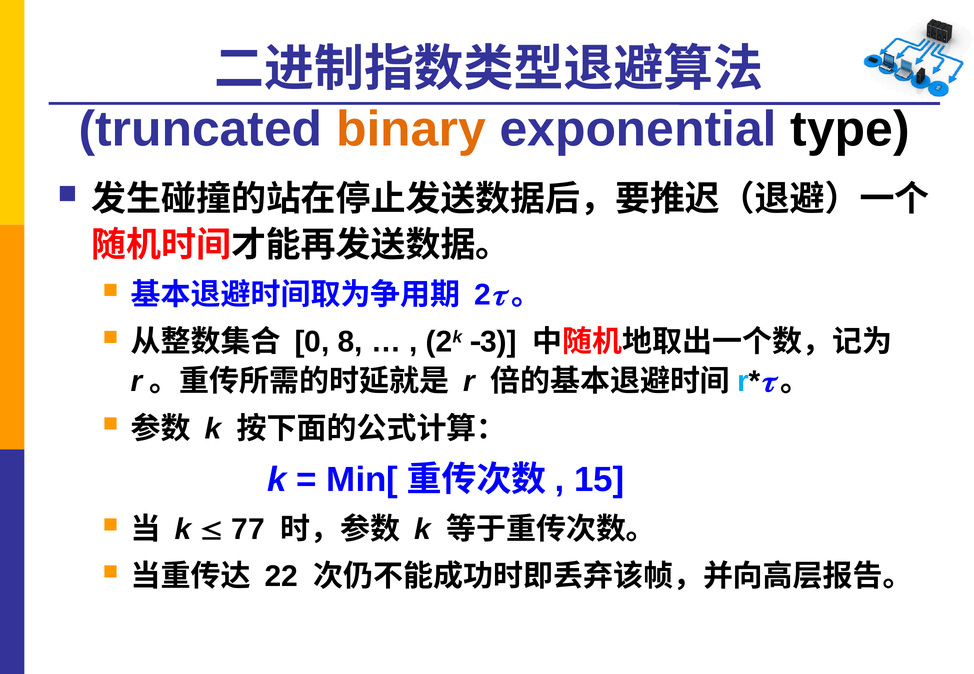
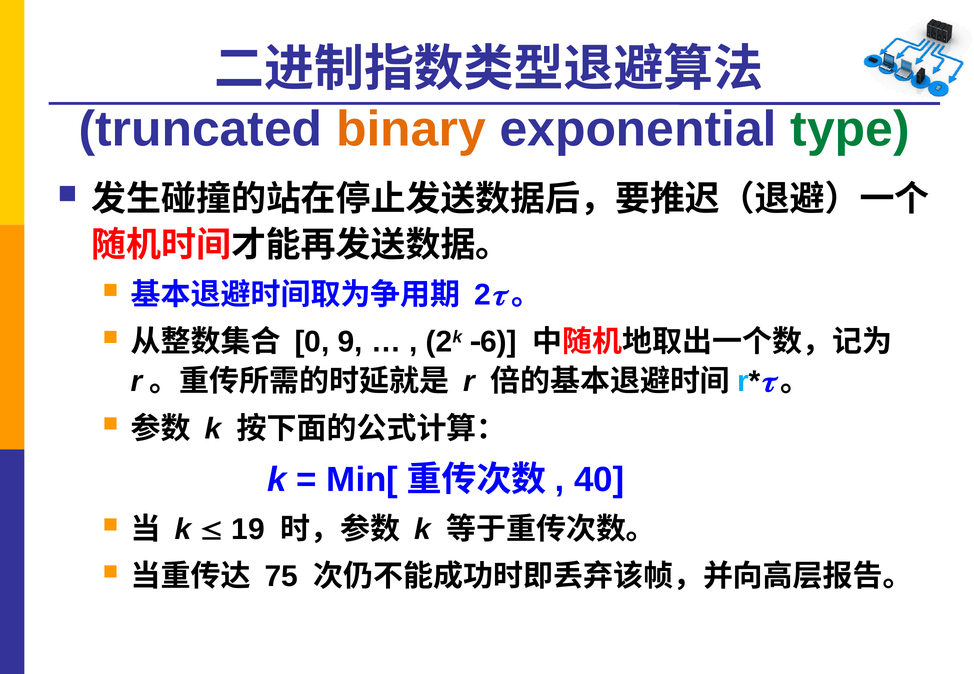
type colour: black -> green (850, 129)
8: 8 -> 9 (350, 342)
3: 3 -> 6 (499, 342)
15: 15 -> 40 (599, 480)
77: 77 -> 19 (248, 530)
22: 22 -> 75 (281, 577)
